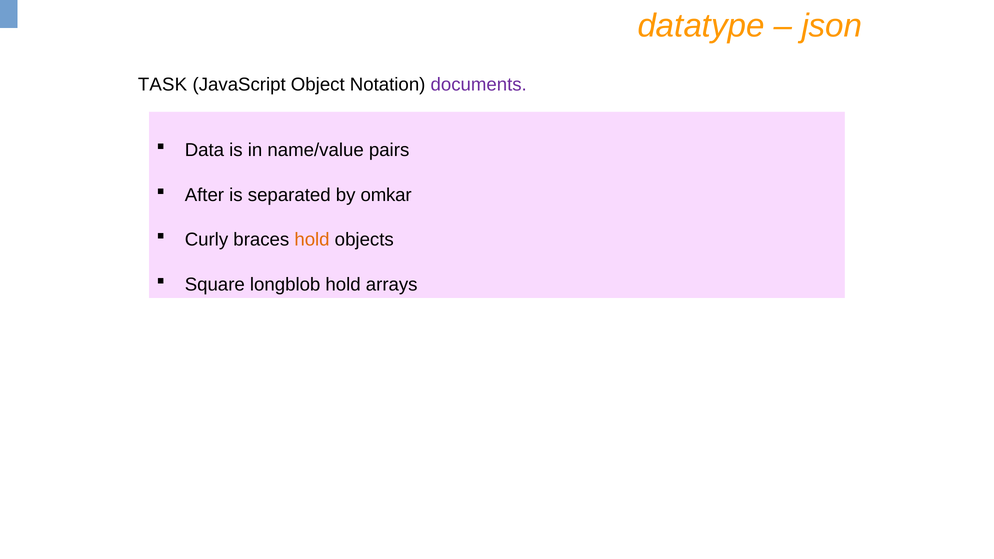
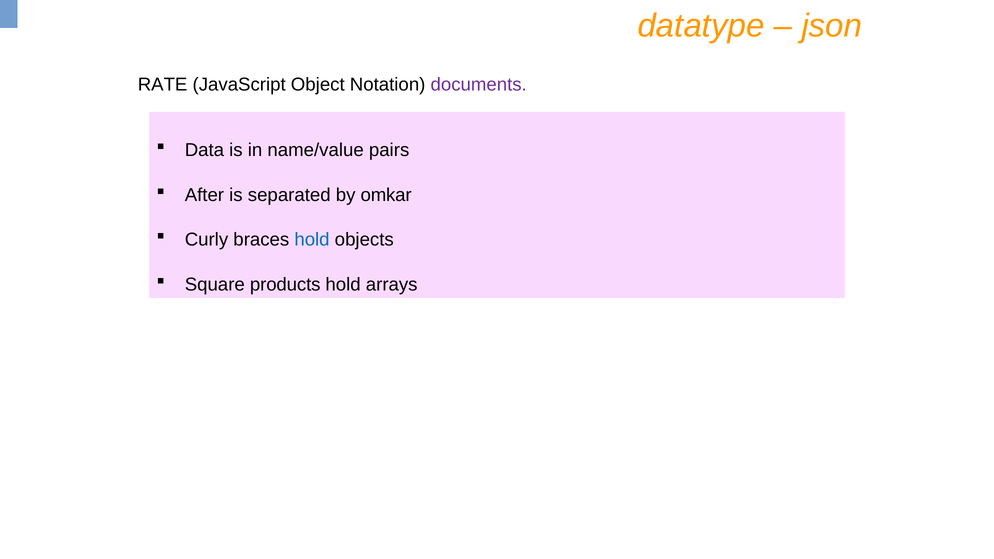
TASK: TASK -> RATE (163, 84)
hold colour: orange -> blue (312, 240)
longblob: longblob -> products (285, 285)
